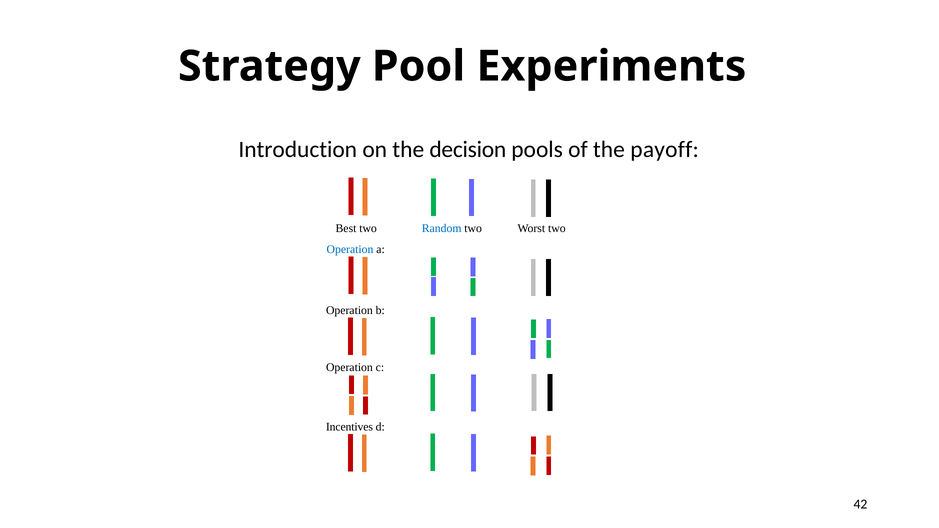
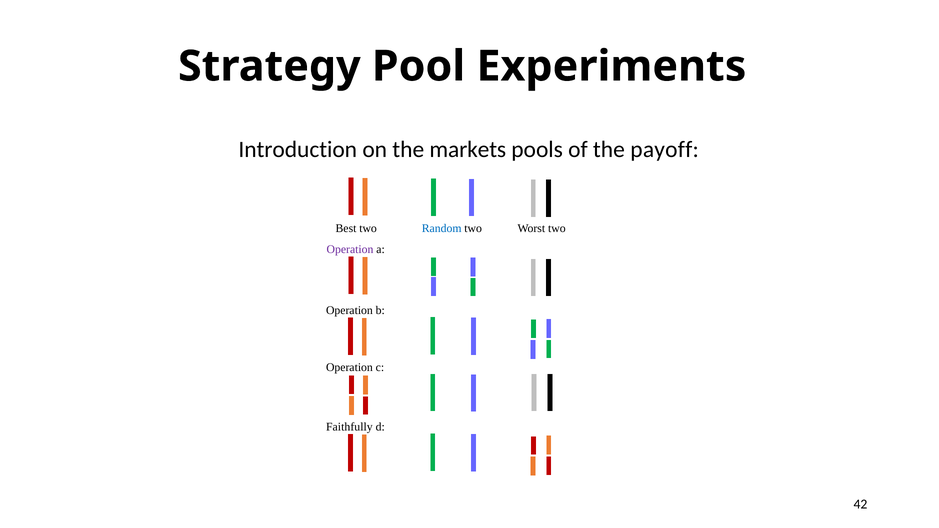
decision: decision -> markets (468, 149)
Operation colour: blue -> purple (350, 250)
Incentives: Incentives -> Faithfully (349, 427)
